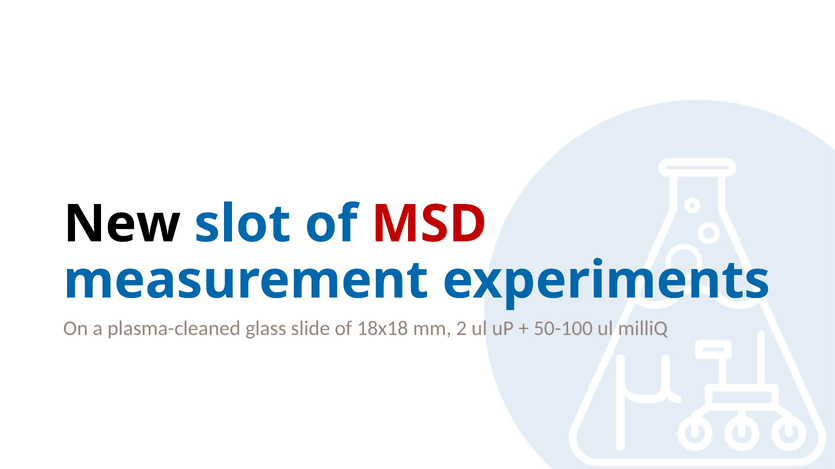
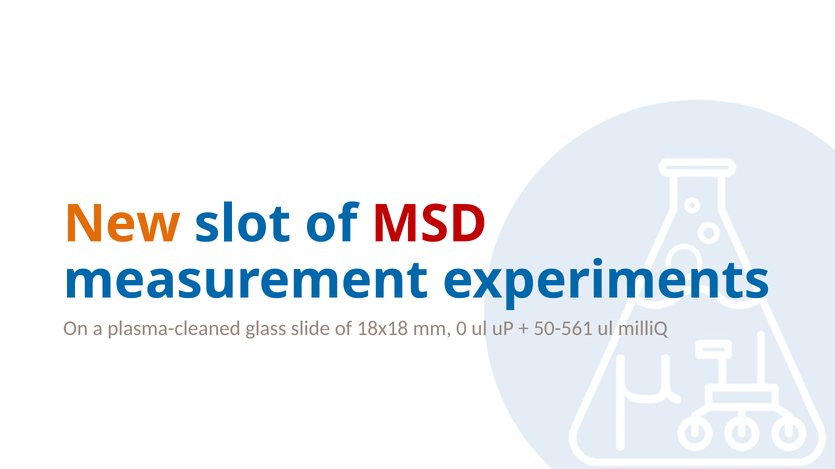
New colour: black -> orange (122, 224)
2: 2 -> 0 (461, 329)
50-100: 50-100 -> 50-561 (563, 329)
